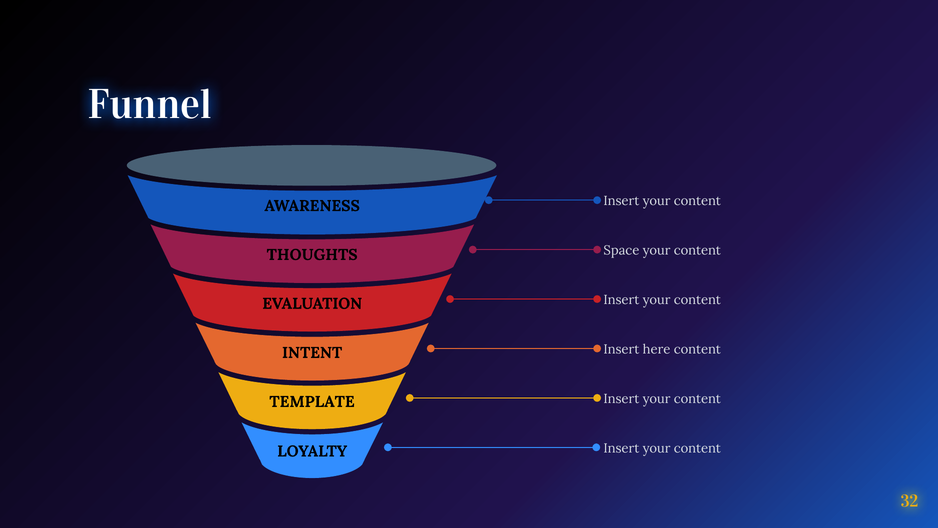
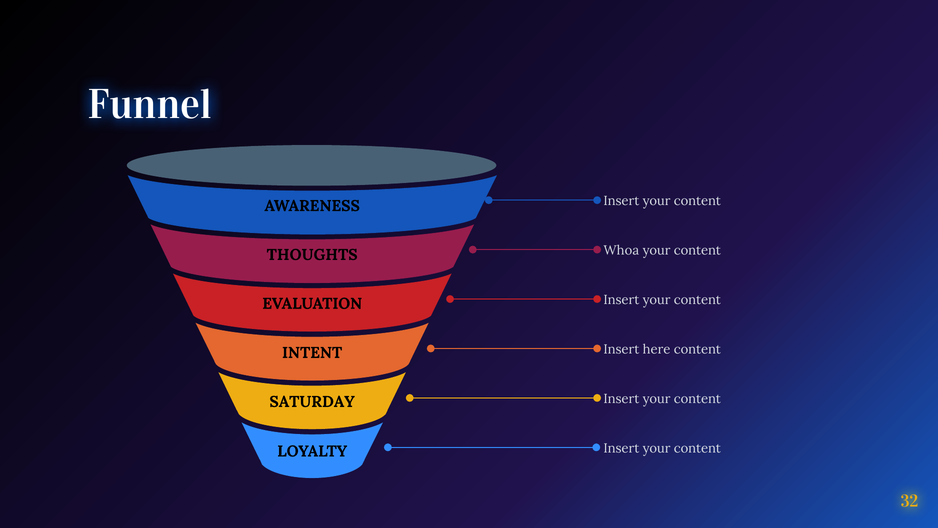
Space: Space -> Whoa (621, 250)
TEMPLATE: TEMPLATE -> SATURDAY (312, 402)
